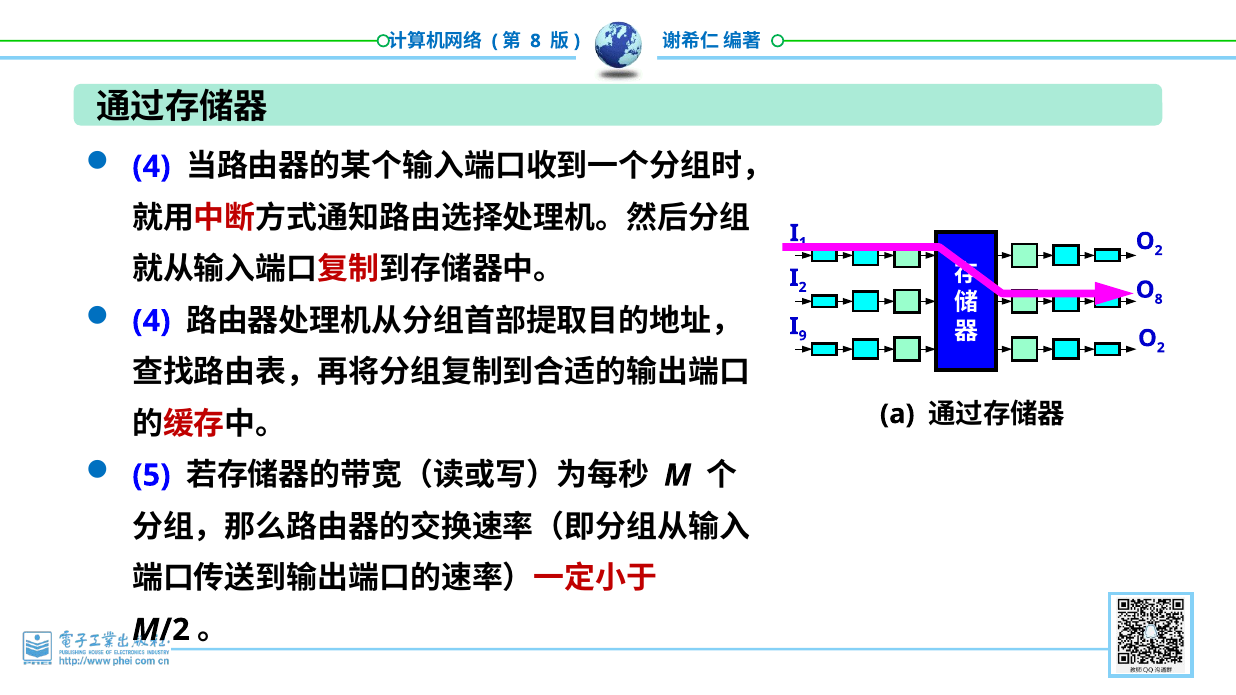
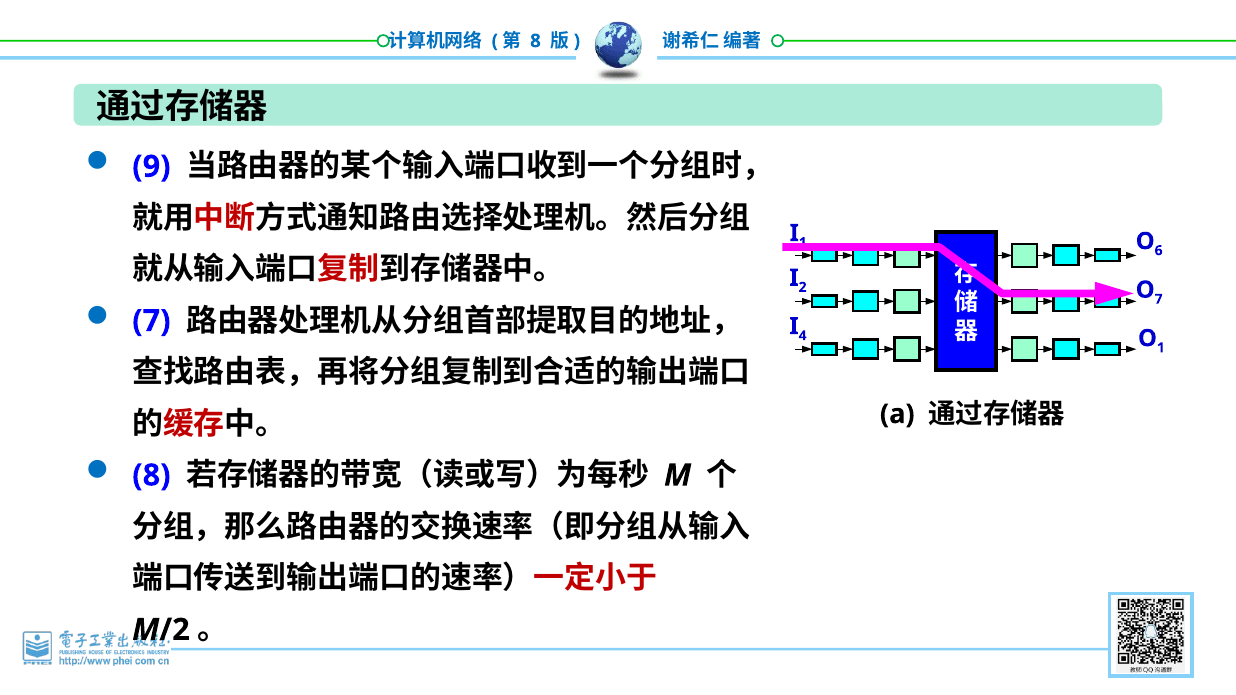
4: 4 -> 9 (151, 167)
2: 2 -> 6 (1159, 251)
8: 8 -> 7 (1159, 299)
4: 4 -> 7 (151, 321)
9: 9 -> 4 (803, 336)
2: 2 -> 1 (1161, 348)
5: 5 -> 8 (151, 476)
